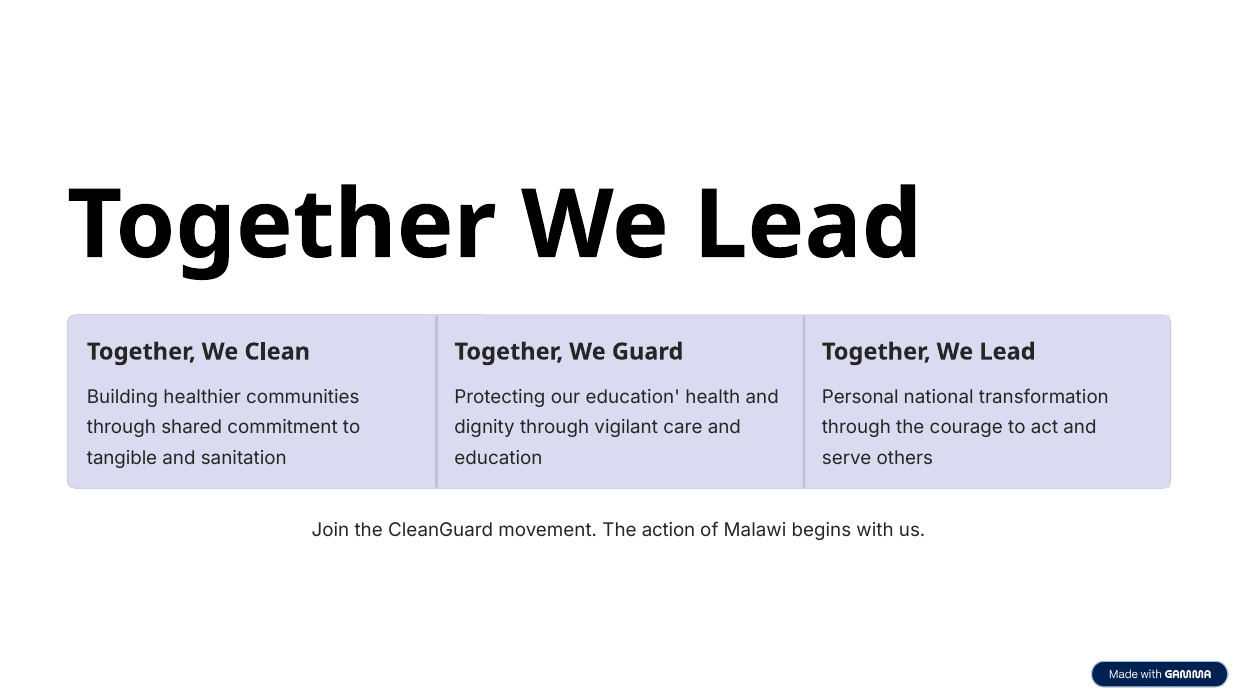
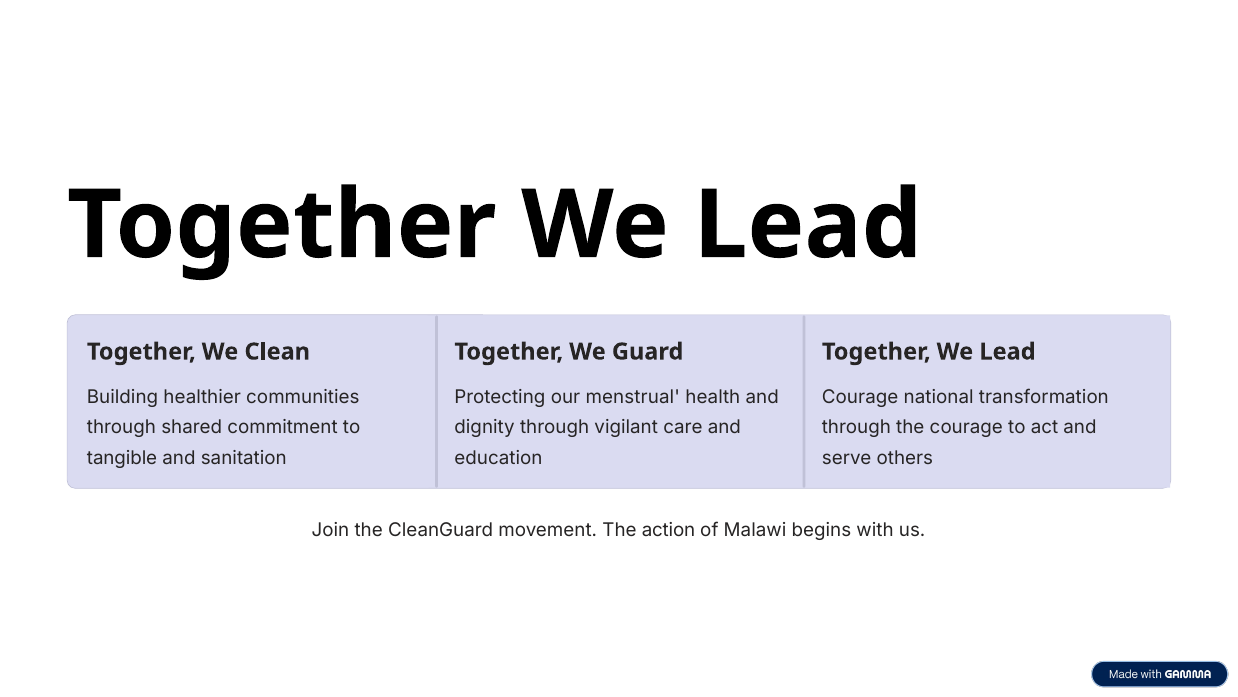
our education: education -> menstrual (633, 397)
Personal: Personal -> Courage (860, 397)
